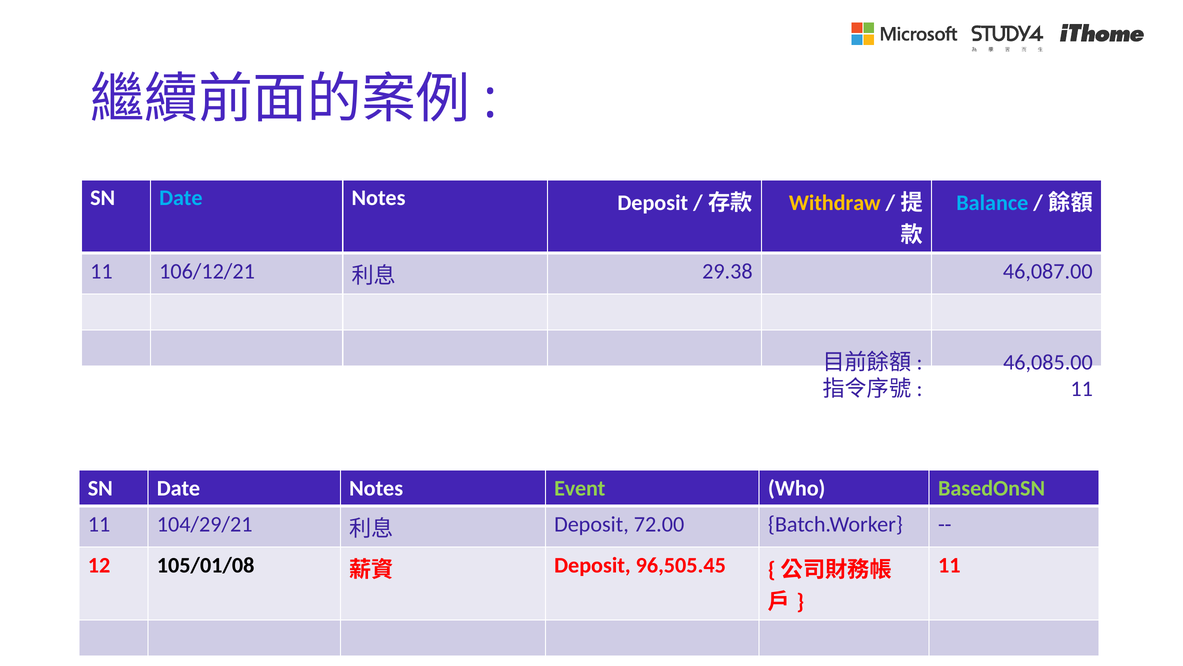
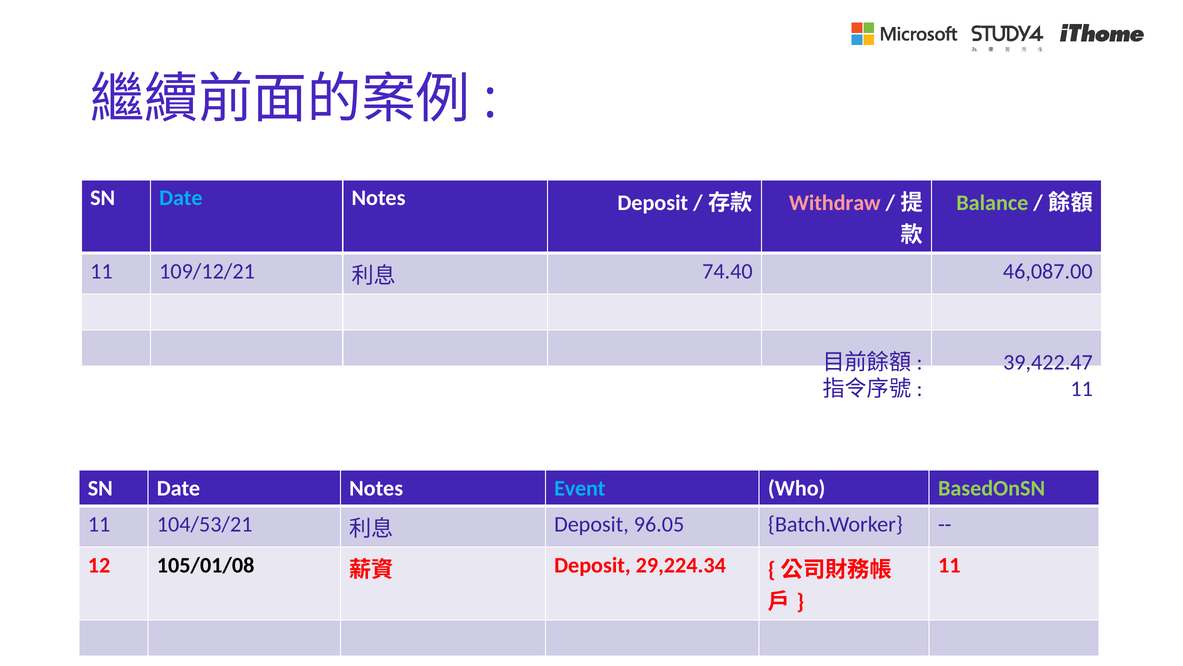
Withdraw colour: yellow -> pink (835, 203)
Balance colour: light blue -> light green (992, 203)
106/12/21: 106/12/21 -> 109/12/21 (207, 271)
29.38: 29.38 -> 74.40 (727, 271)
46,085.00: 46,085.00 -> 39,422.47 (1048, 362)
Event colour: light green -> light blue (580, 488)
104/29/21: 104/29/21 -> 104/53/21 (205, 524)
72.00: 72.00 -> 96.05 (659, 524)
96,505.45: 96,505.45 -> 29,224.34 (681, 565)
